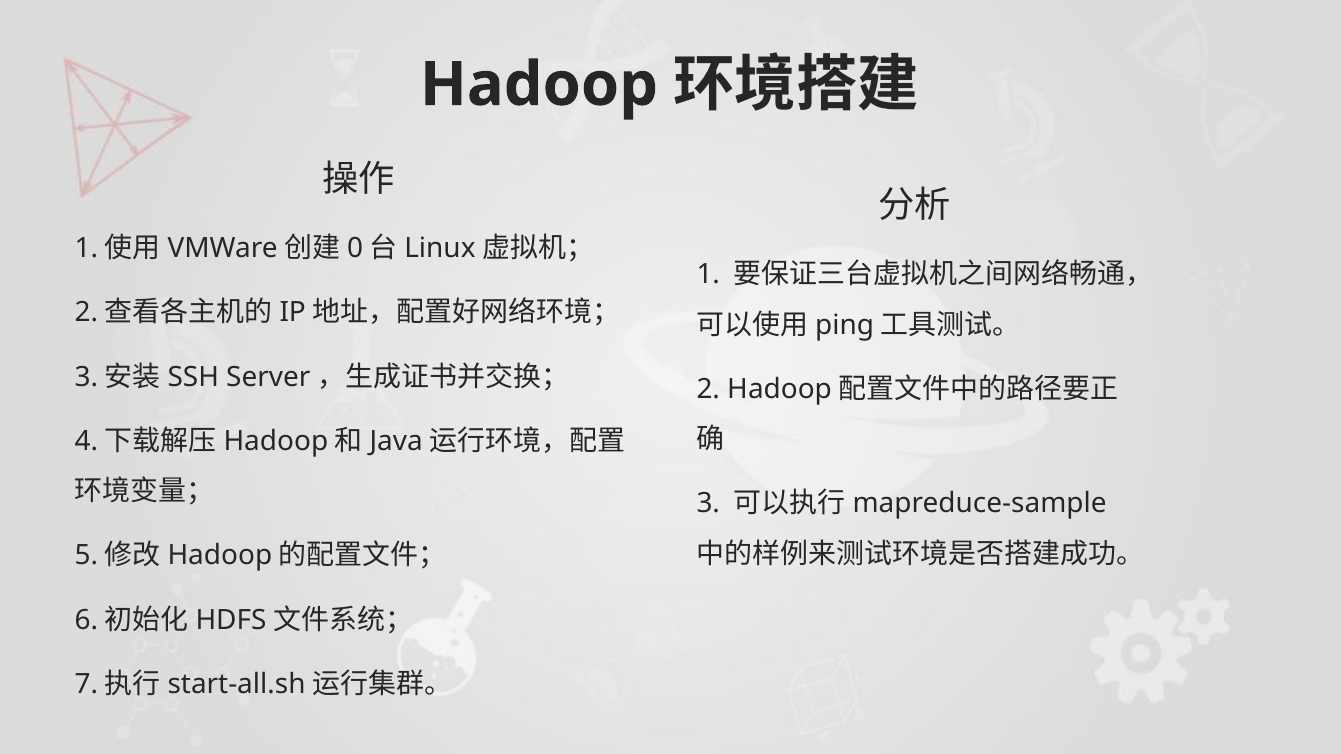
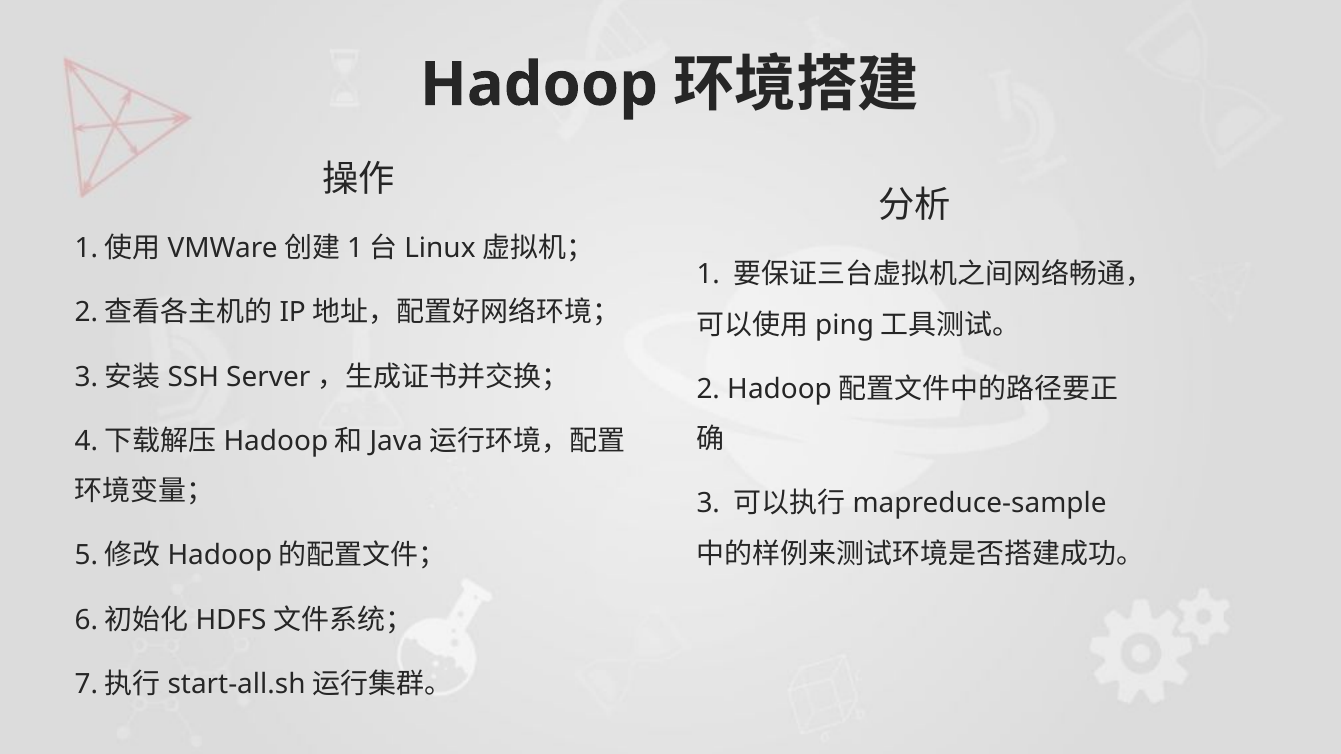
0: 0 -> 1 (355, 249)
